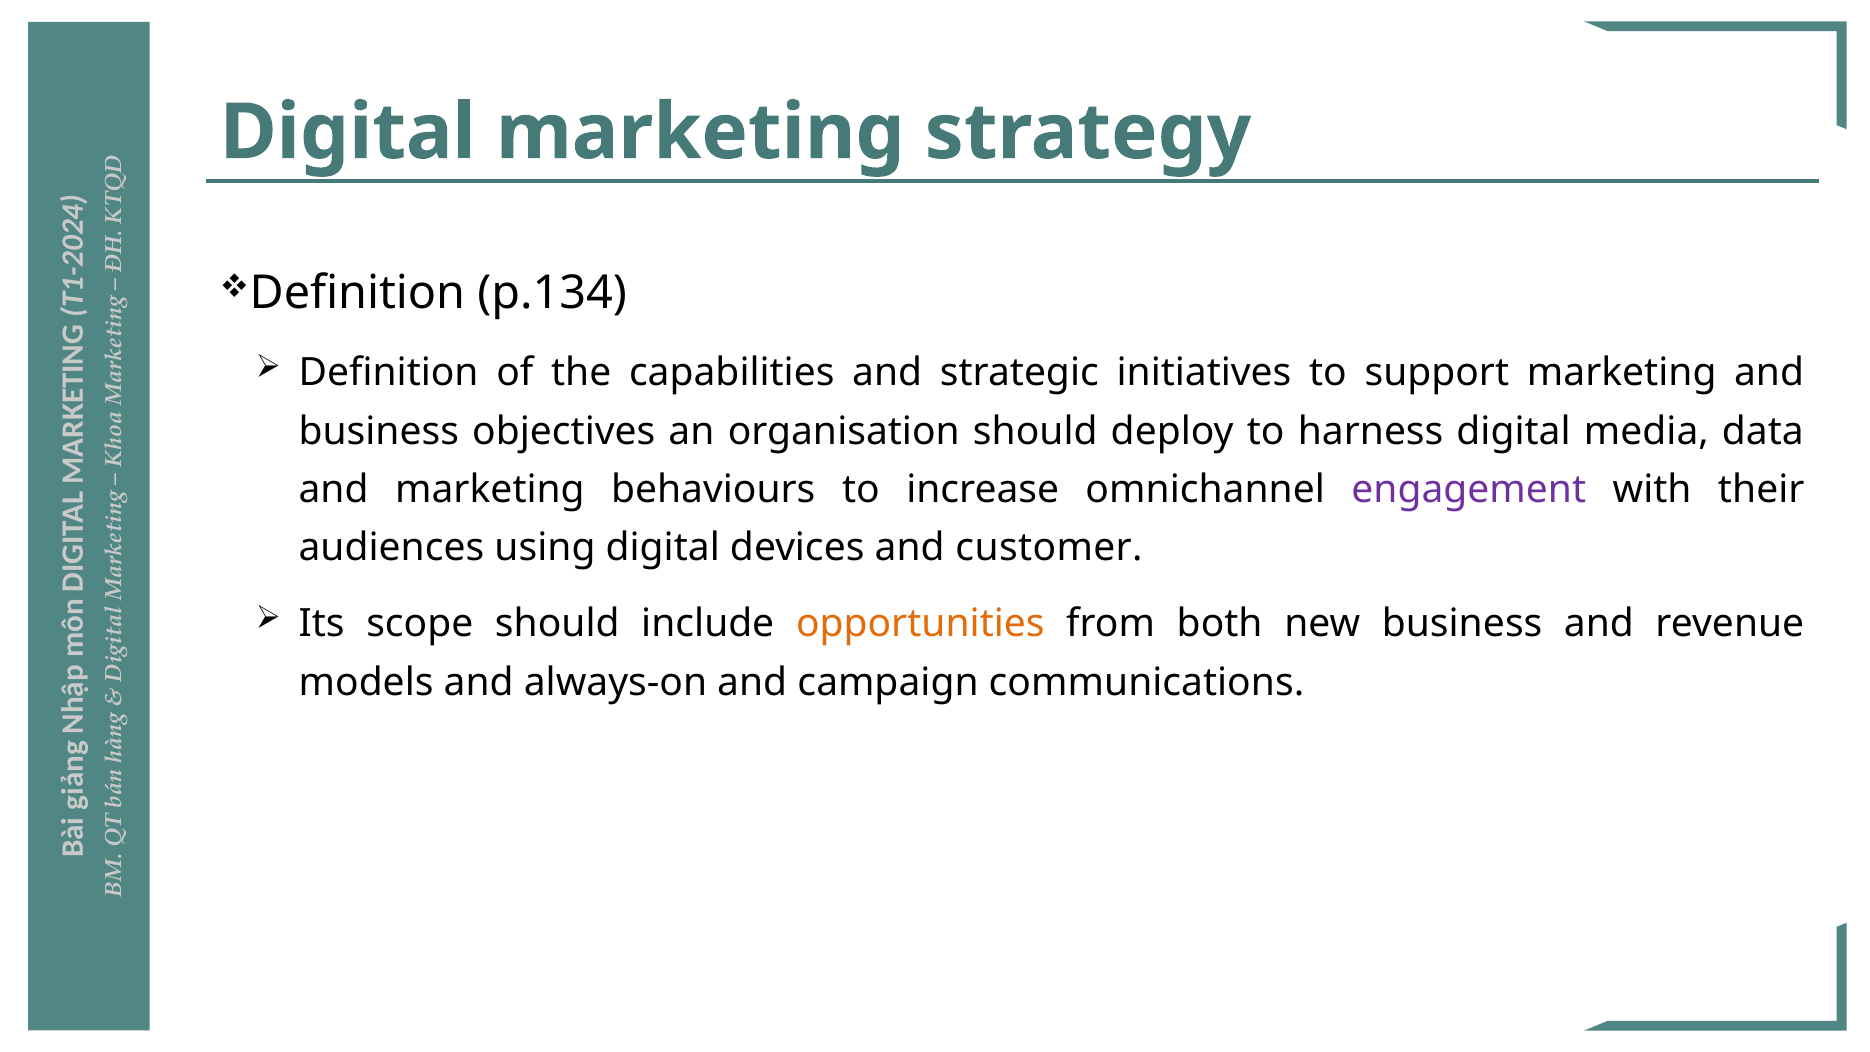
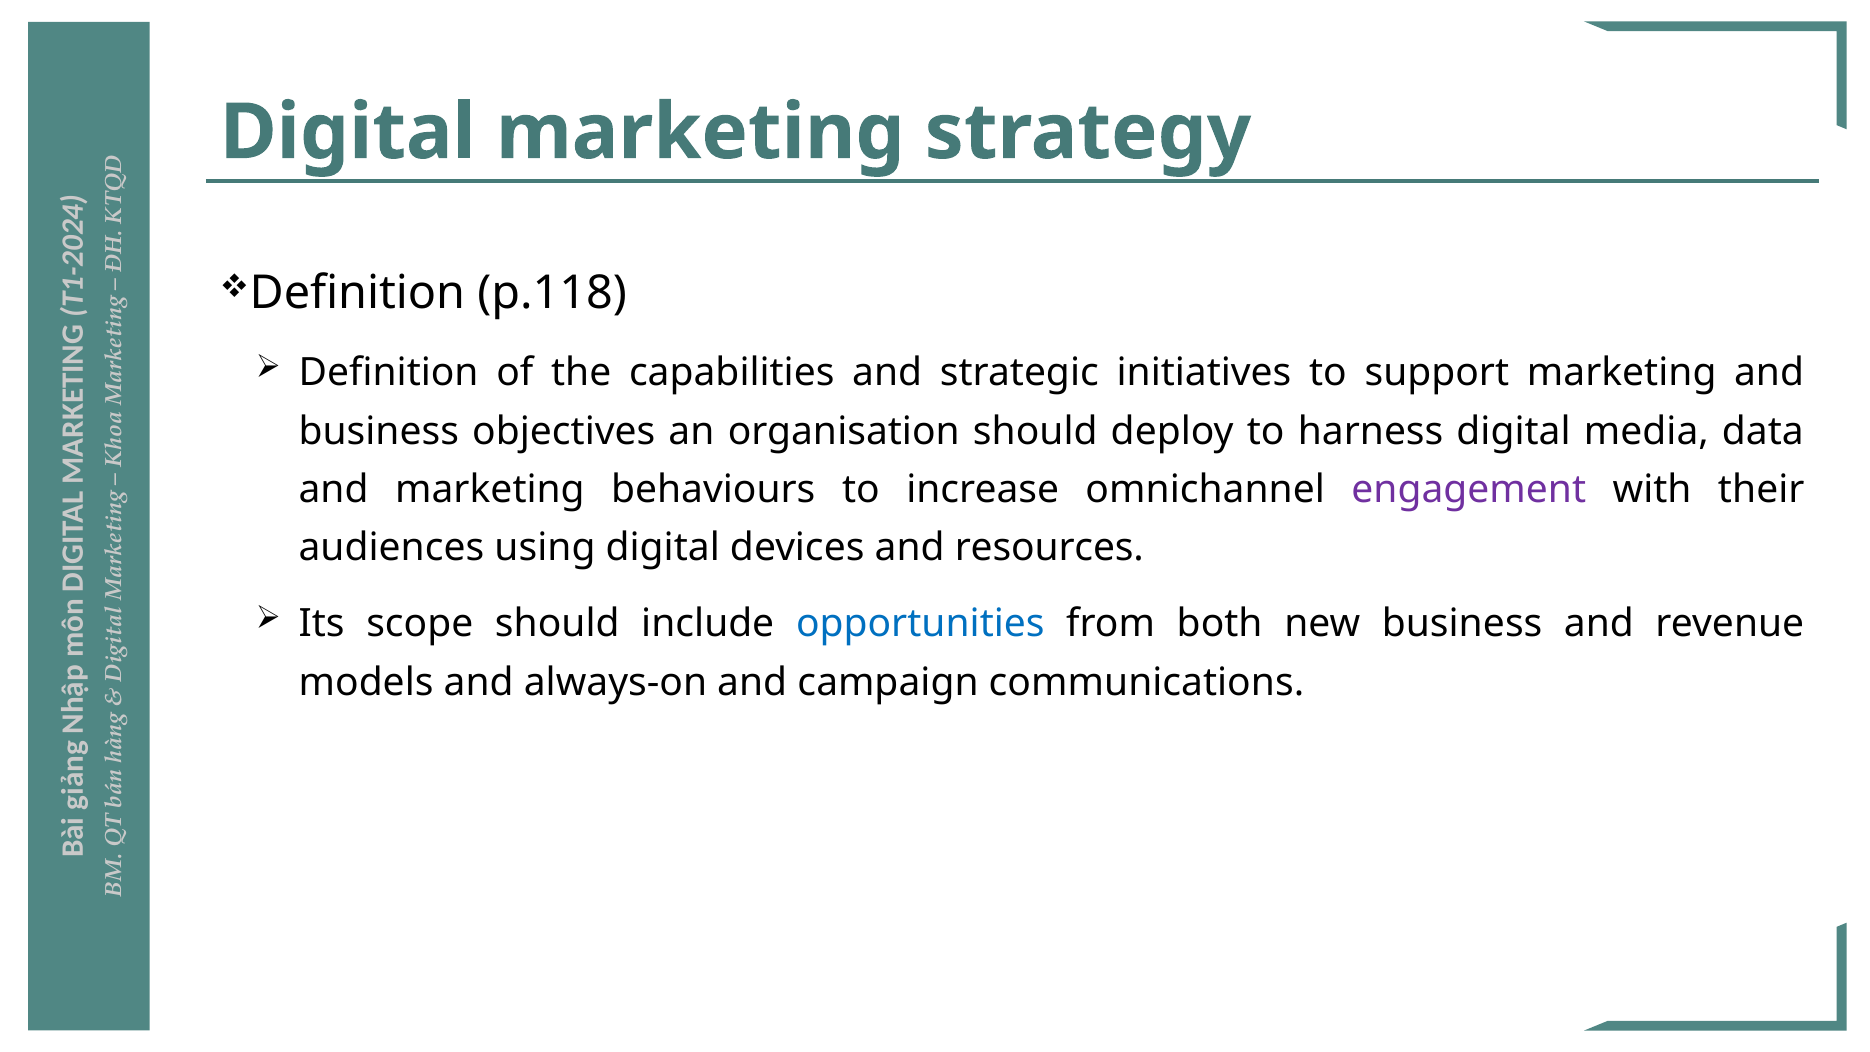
p.134: p.134 -> p.118 (552, 293)
customer: customer -> resources (1049, 548)
opportunities colour: orange -> blue (920, 624)
